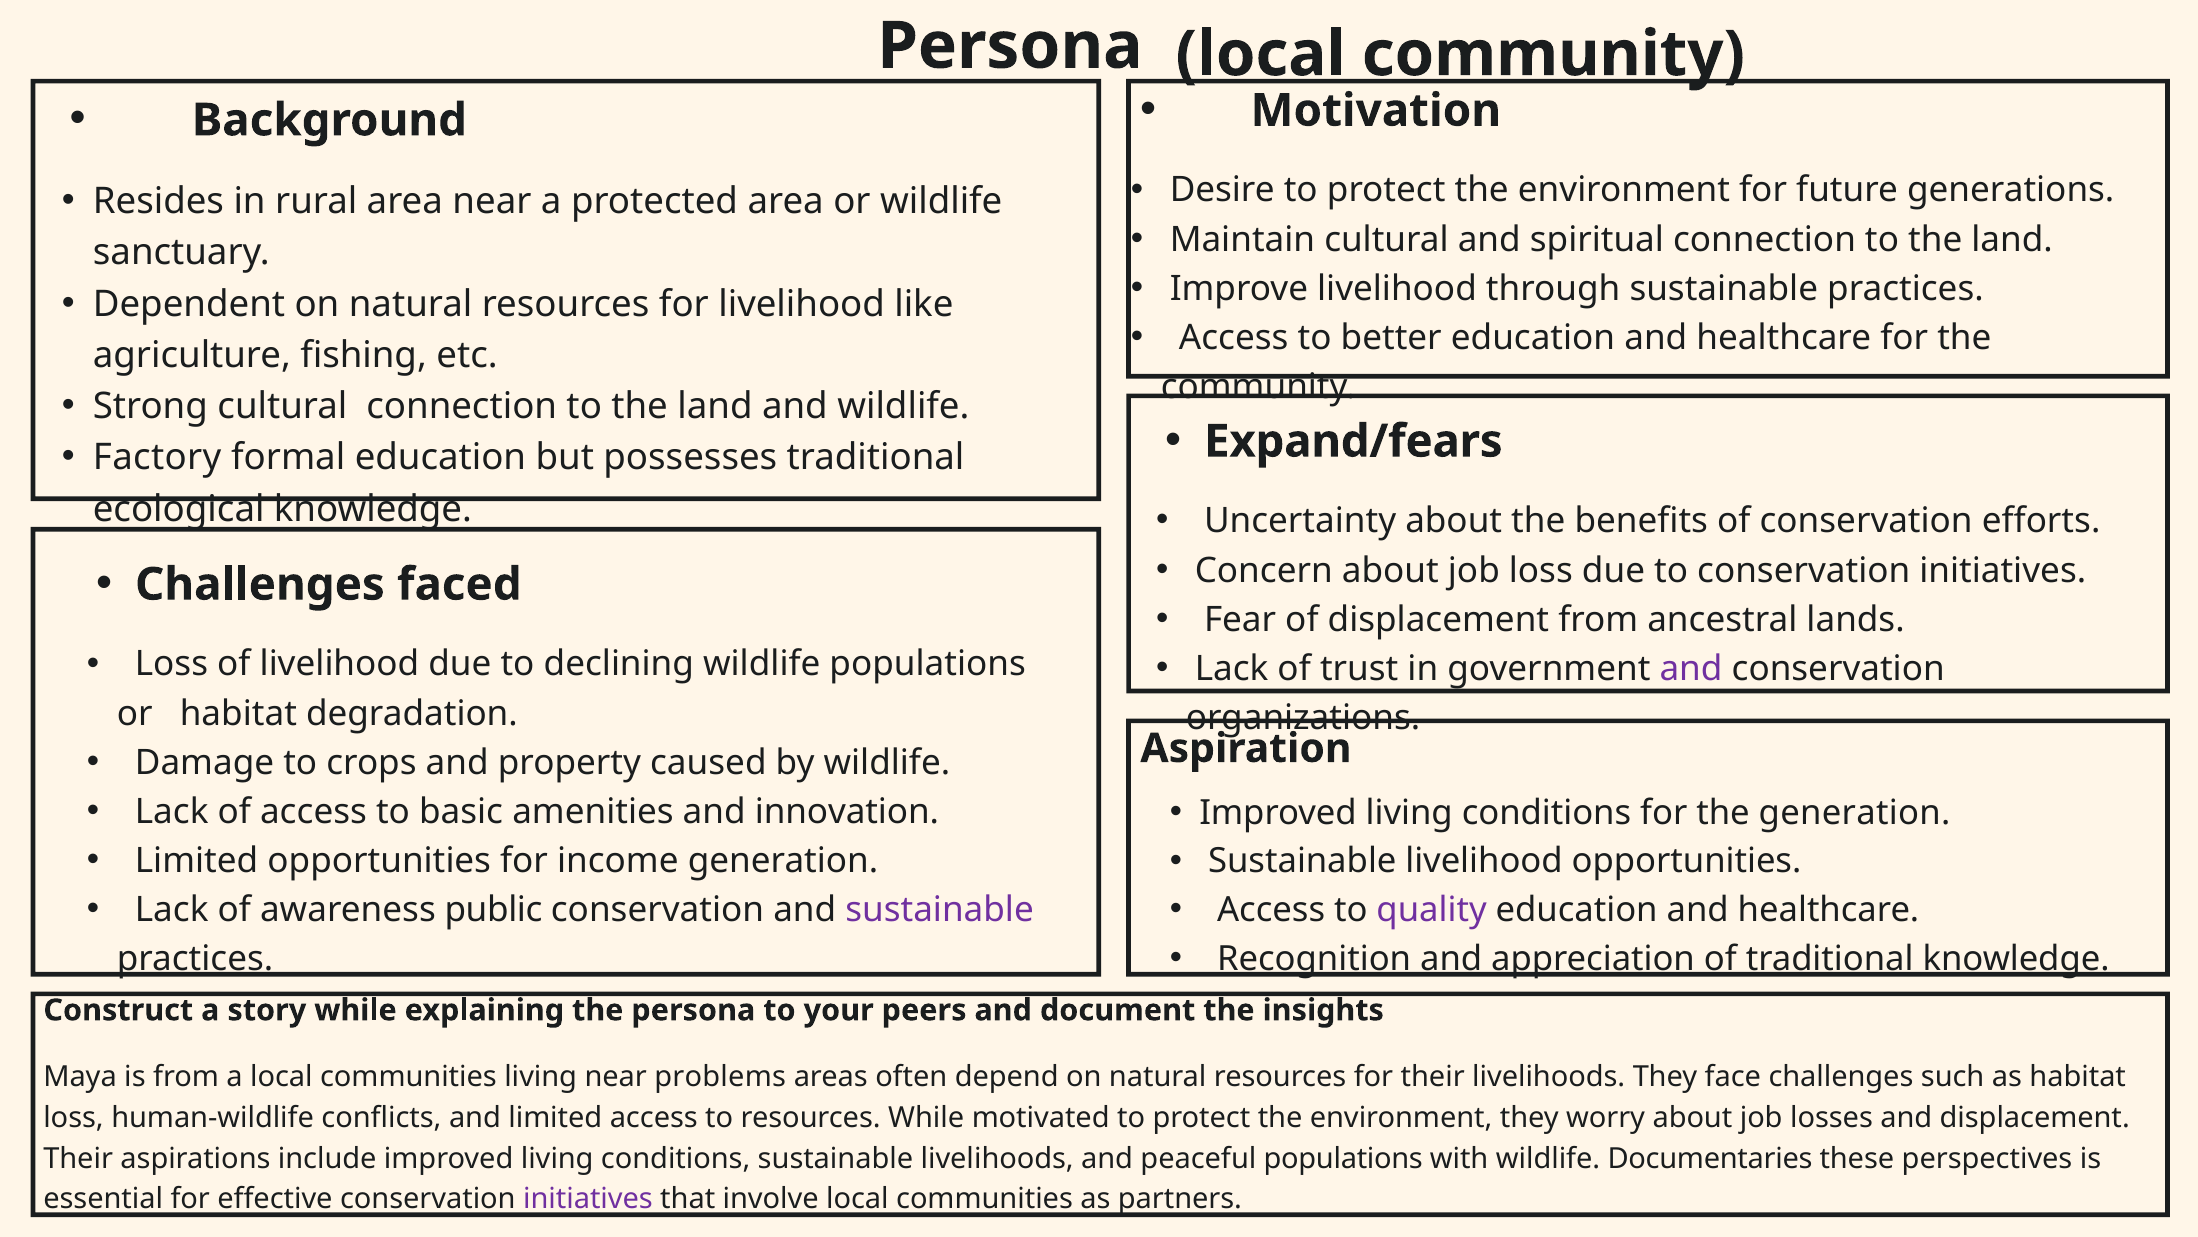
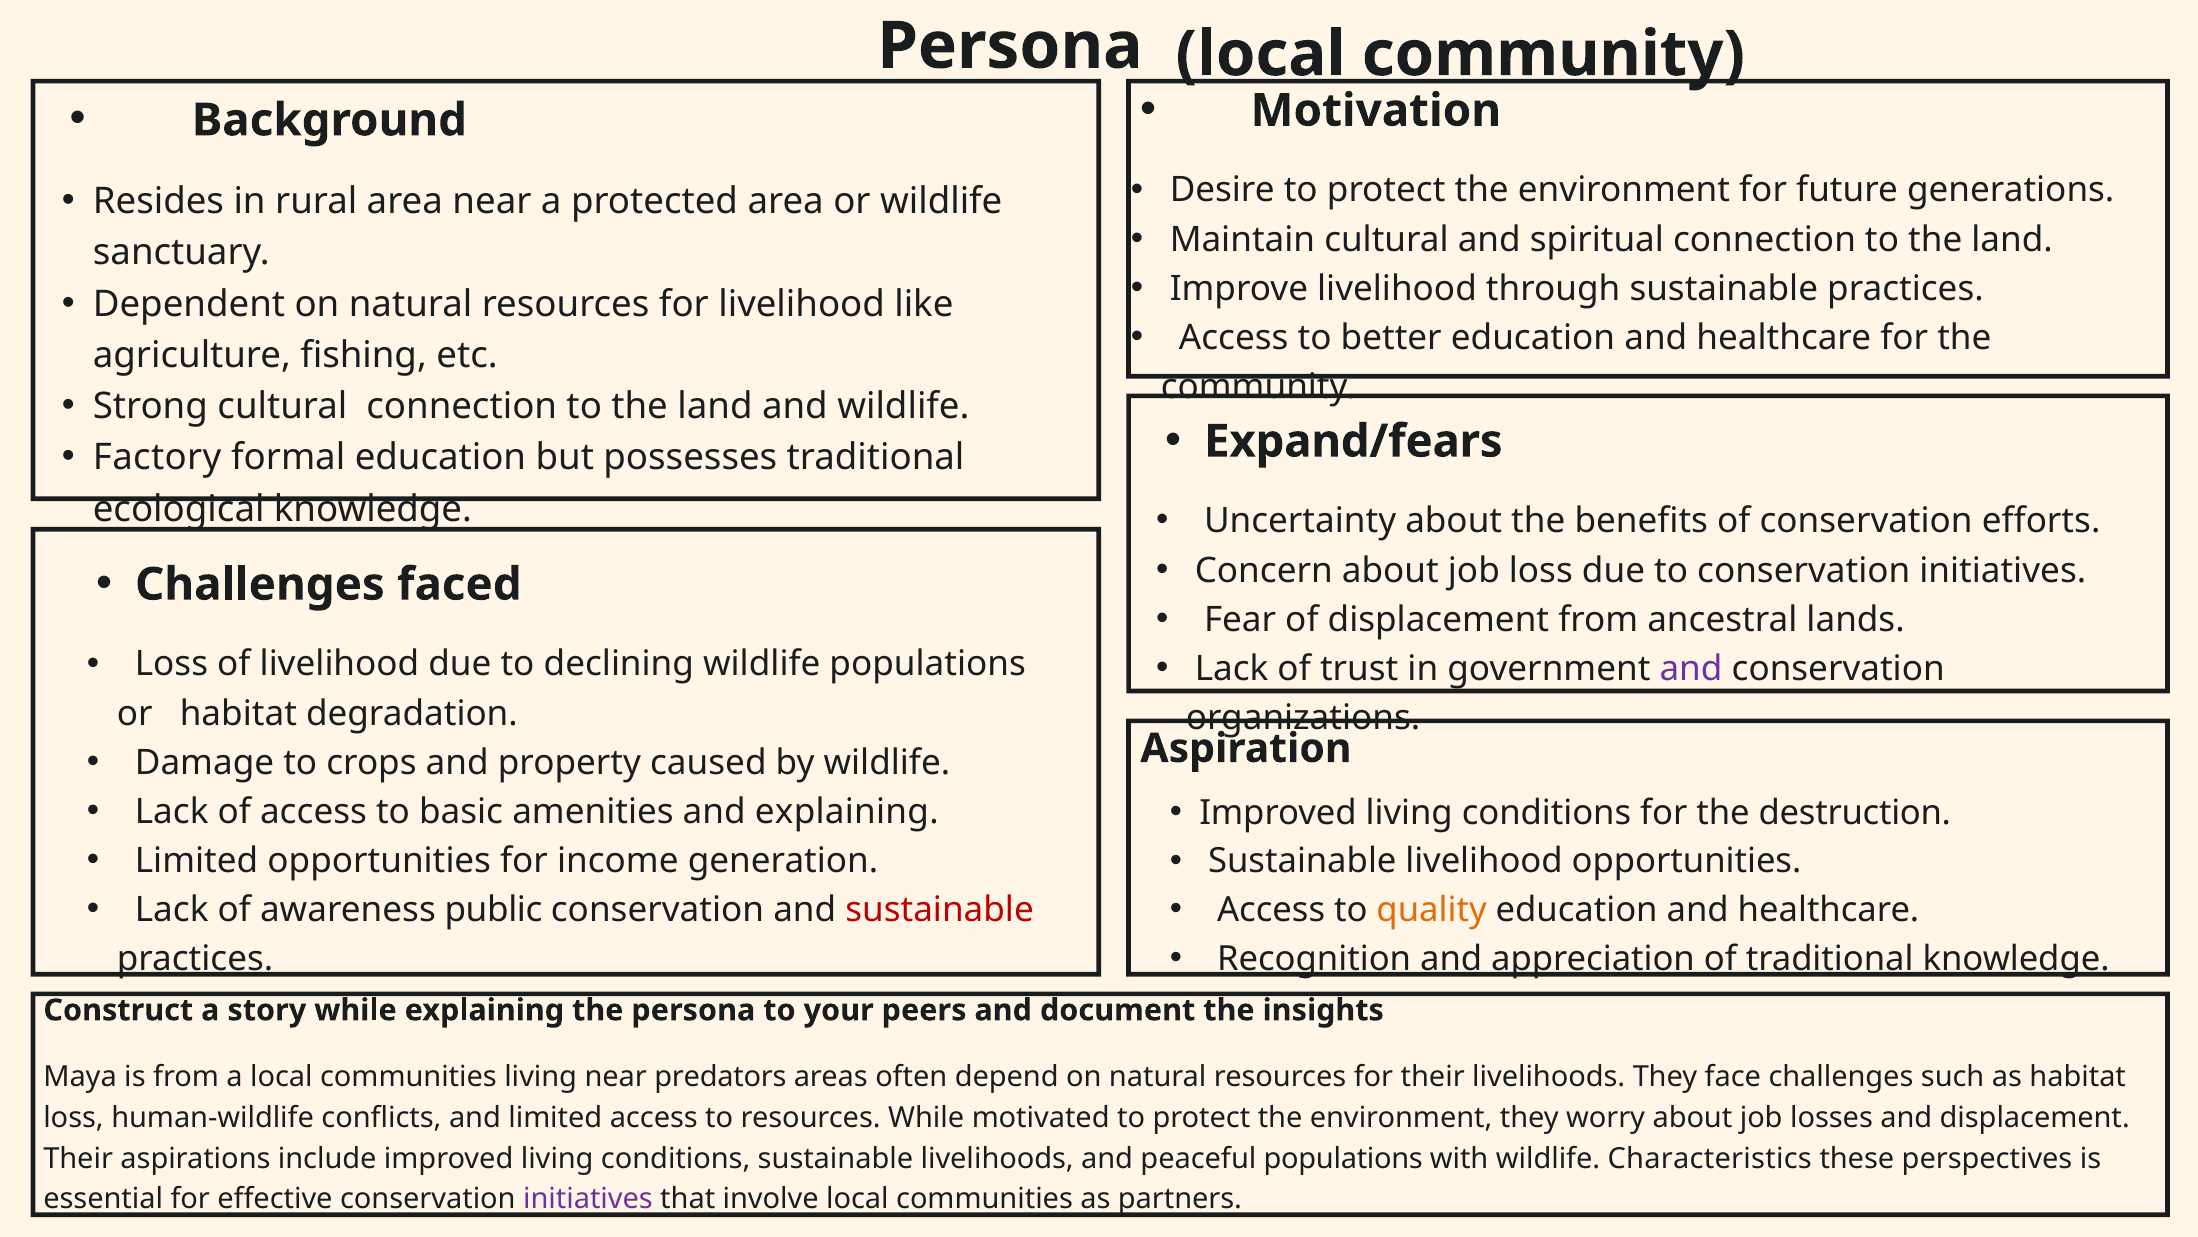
and innovation: innovation -> explaining (847, 811)
the generation: generation -> destruction (1855, 813)
quality colour: purple -> orange (1432, 910)
sustainable colour: purple -> red (940, 910)
problems: problems -> predators (720, 1077)
Documentaries: Documentaries -> Characteristics (1710, 1158)
